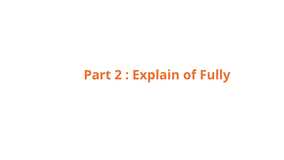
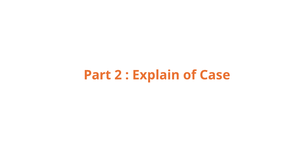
Fully: Fully -> Case (215, 75)
